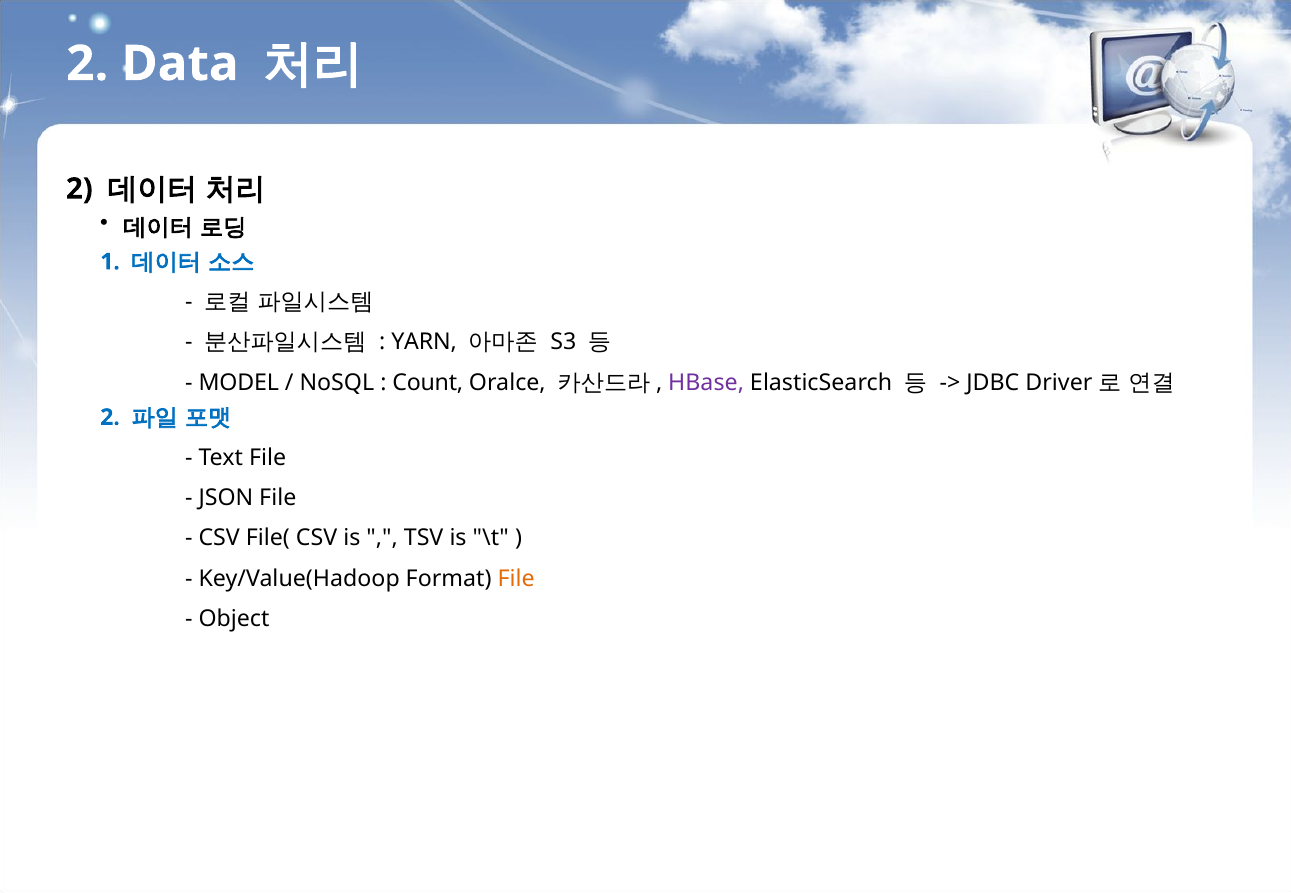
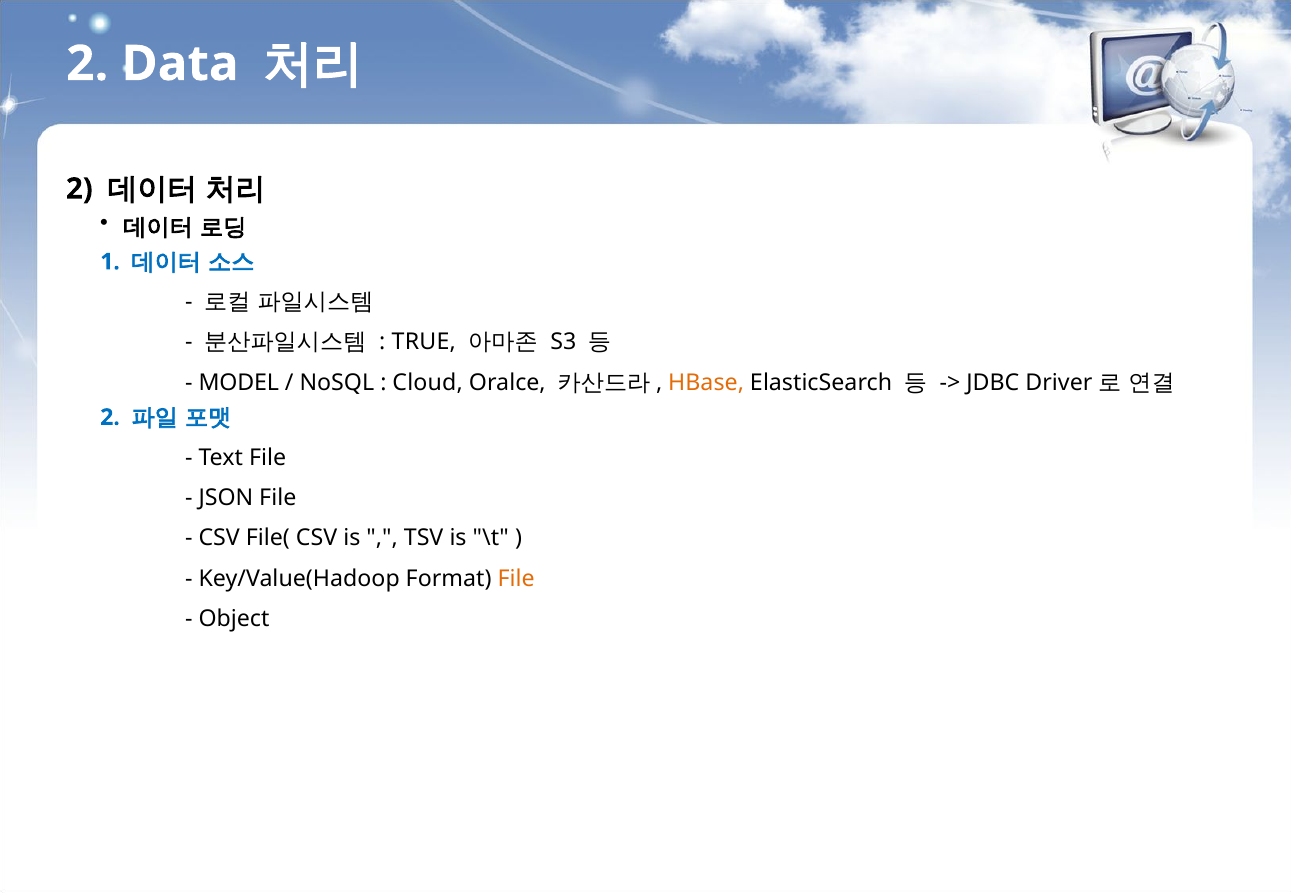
YARN: YARN -> TRUE (424, 343)
Count: Count -> Cloud (428, 383)
HBase colour: purple -> orange (706, 383)
